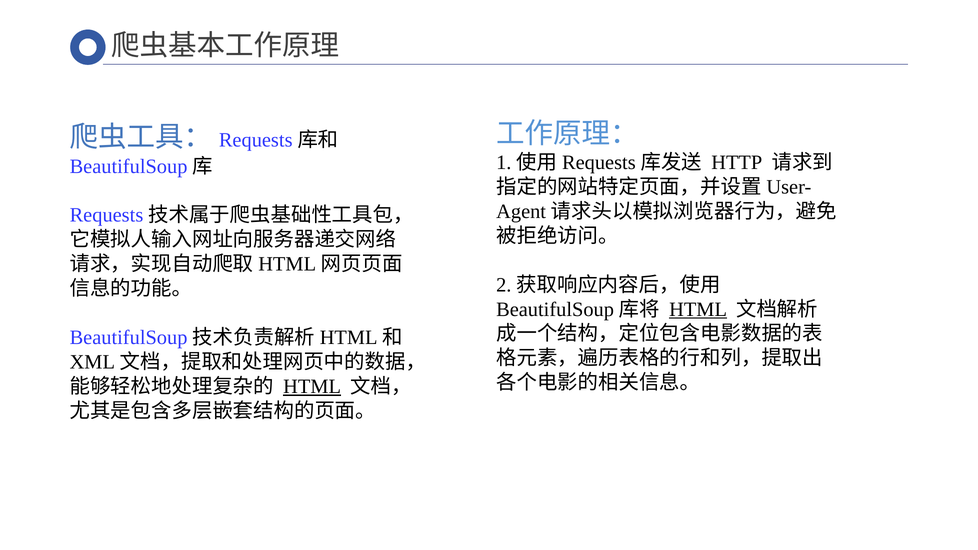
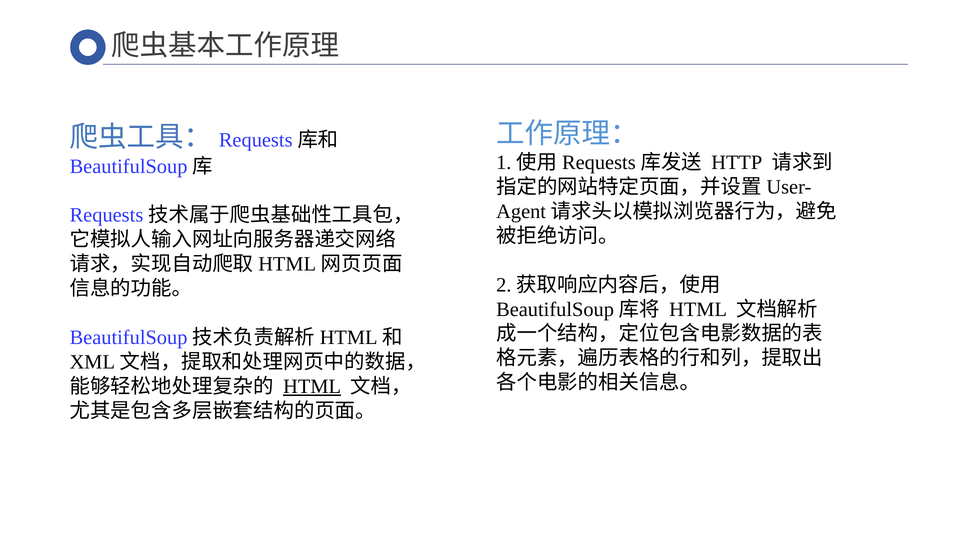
HTML underline: present -> none (698, 309)
